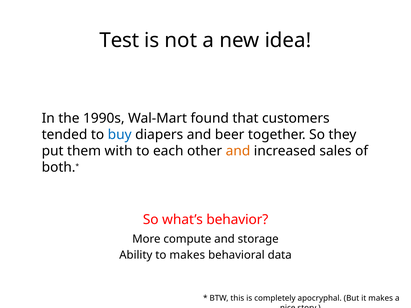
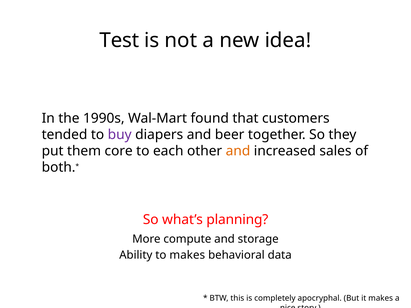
buy colour: blue -> purple (120, 135)
with: with -> core (119, 151)
behavior: behavior -> planning (237, 220)
